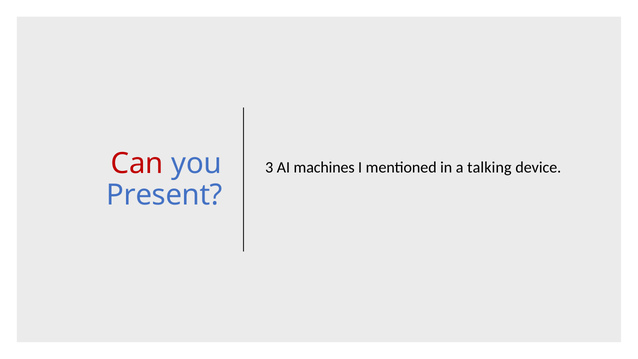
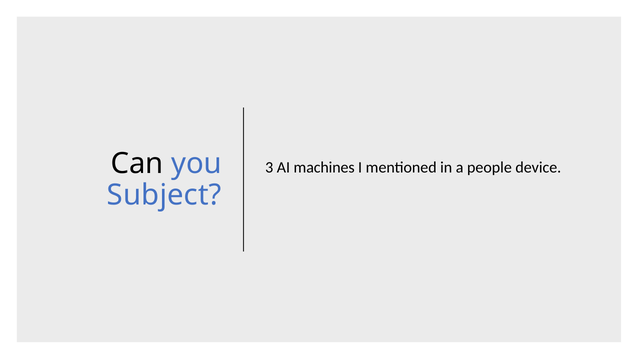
Can colour: red -> black (137, 163)
talking: talking -> people (489, 167)
Present: Present -> Subject (164, 195)
